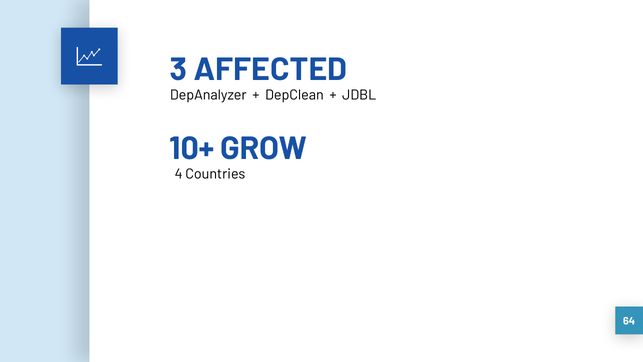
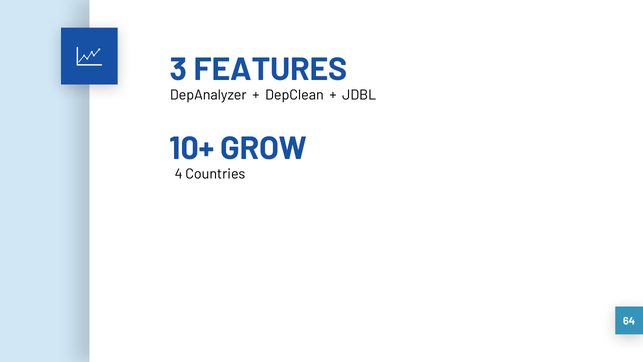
AFFECTED: AFFECTED -> FEATURES (271, 70)
